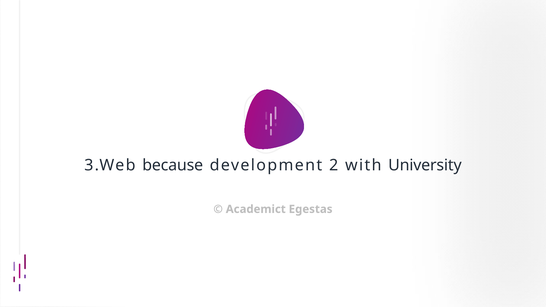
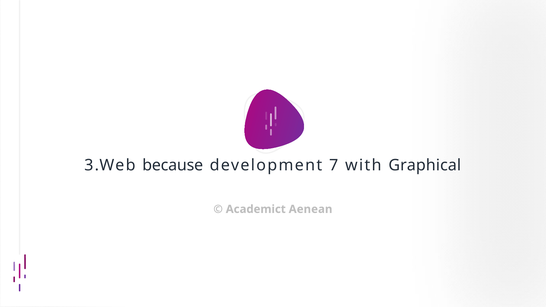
2: 2 -> 7 (334, 165)
University: University -> Graphical (425, 165)
Egestas: Egestas -> Aenean (311, 209)
